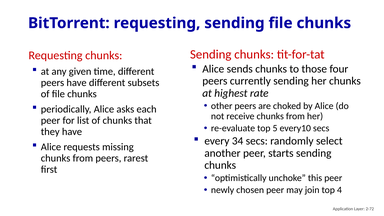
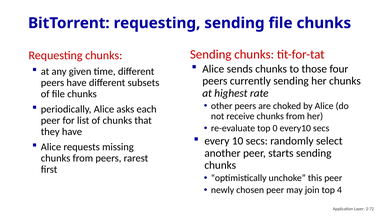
5: 5 -> 0 (275, 128)
34: 34 -> 10 (238, 141)
